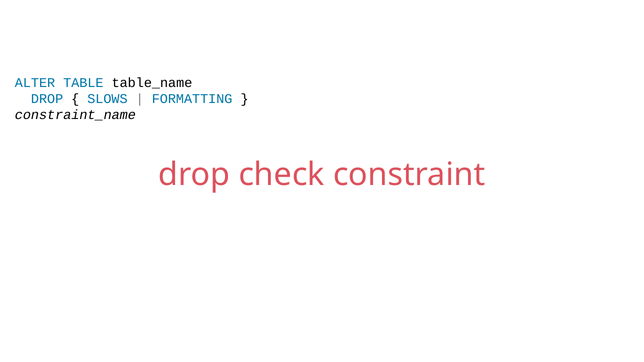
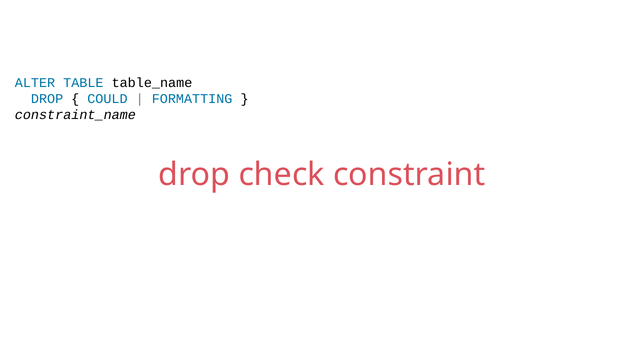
SLOWS: SLOWS -> COULD (107, 99)
